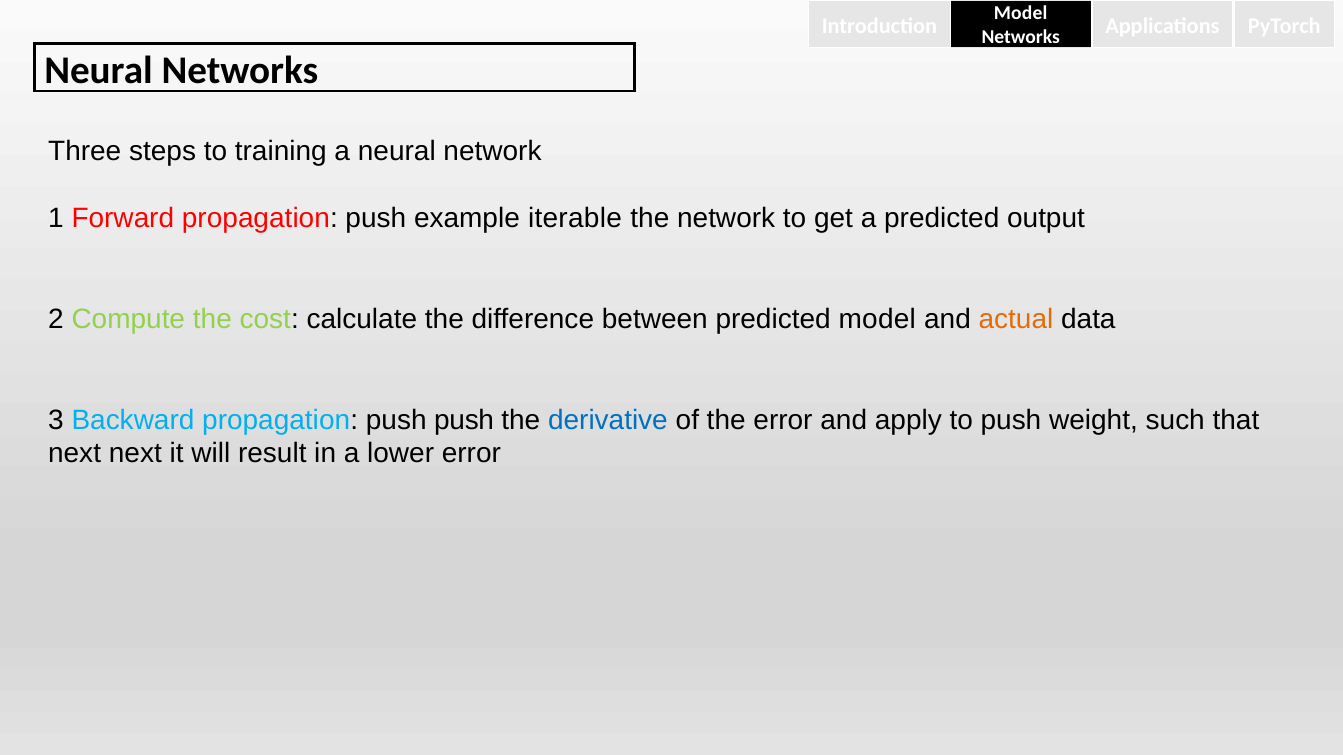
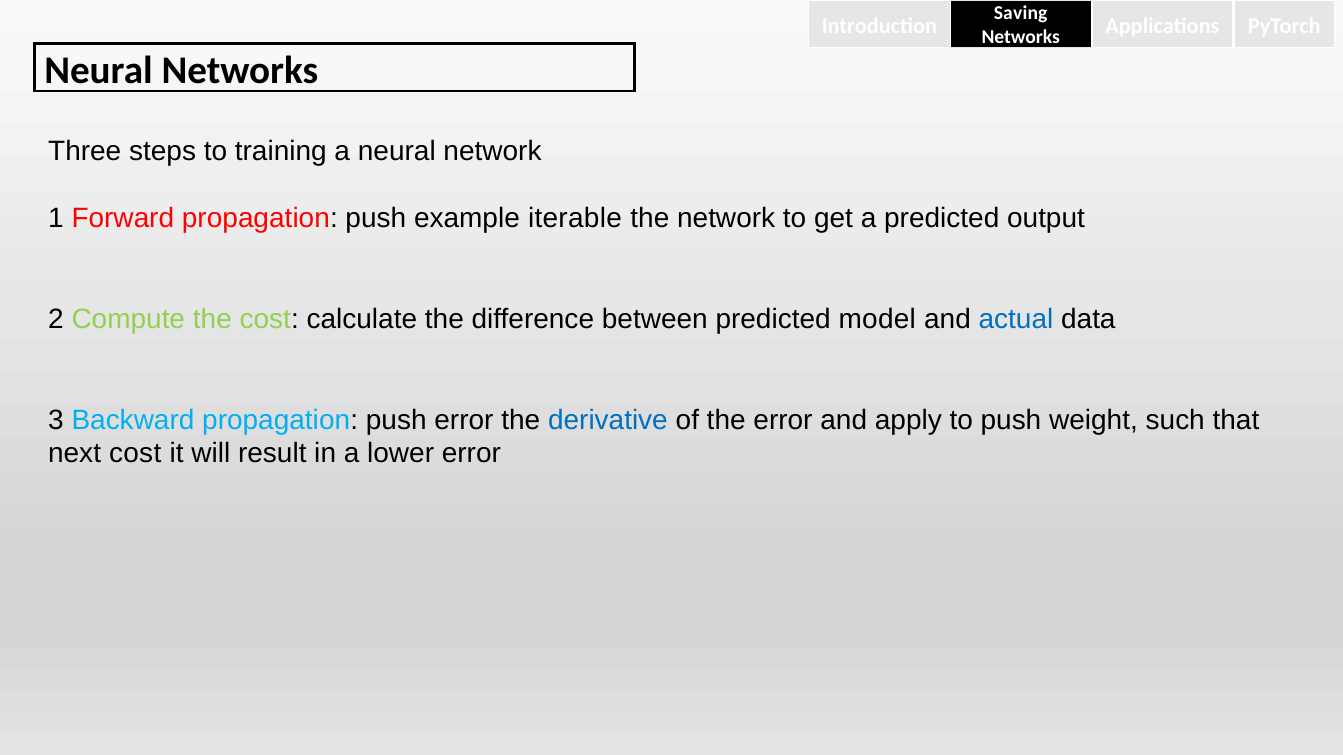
Model: Model -> Saving (1021, 13)
actual colour: orange -> blue (1016, 319)
push push: push -> error (464, 420)
next next: next -> cost (135, 454)
